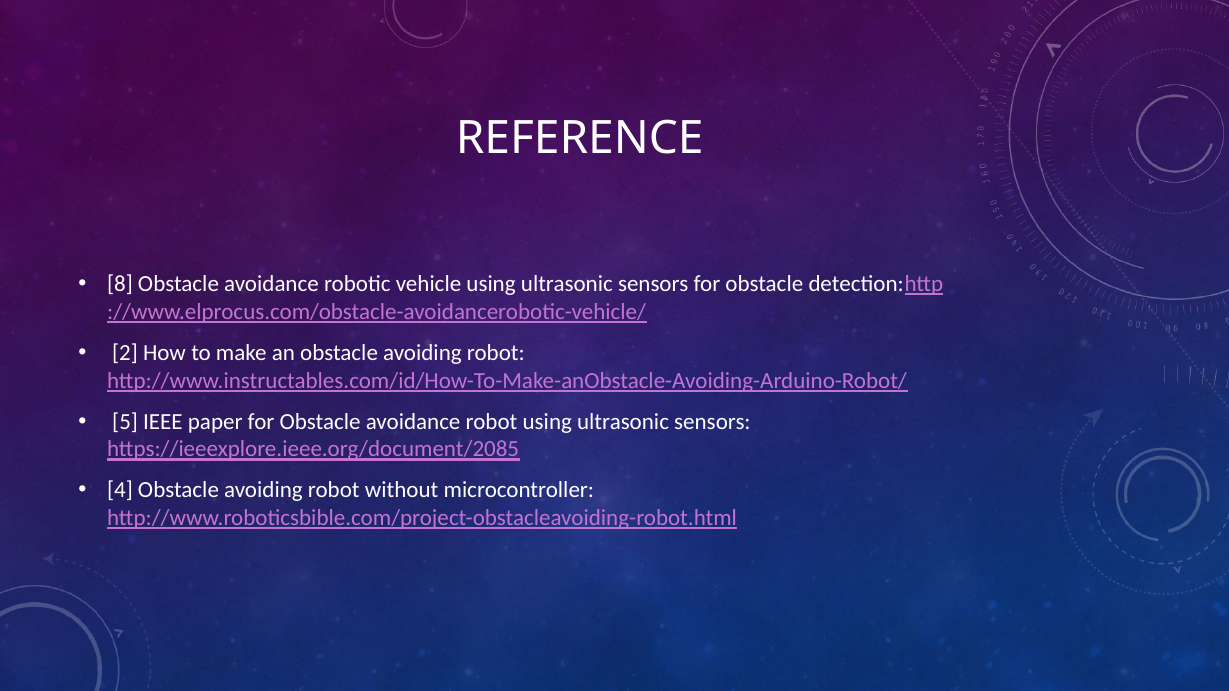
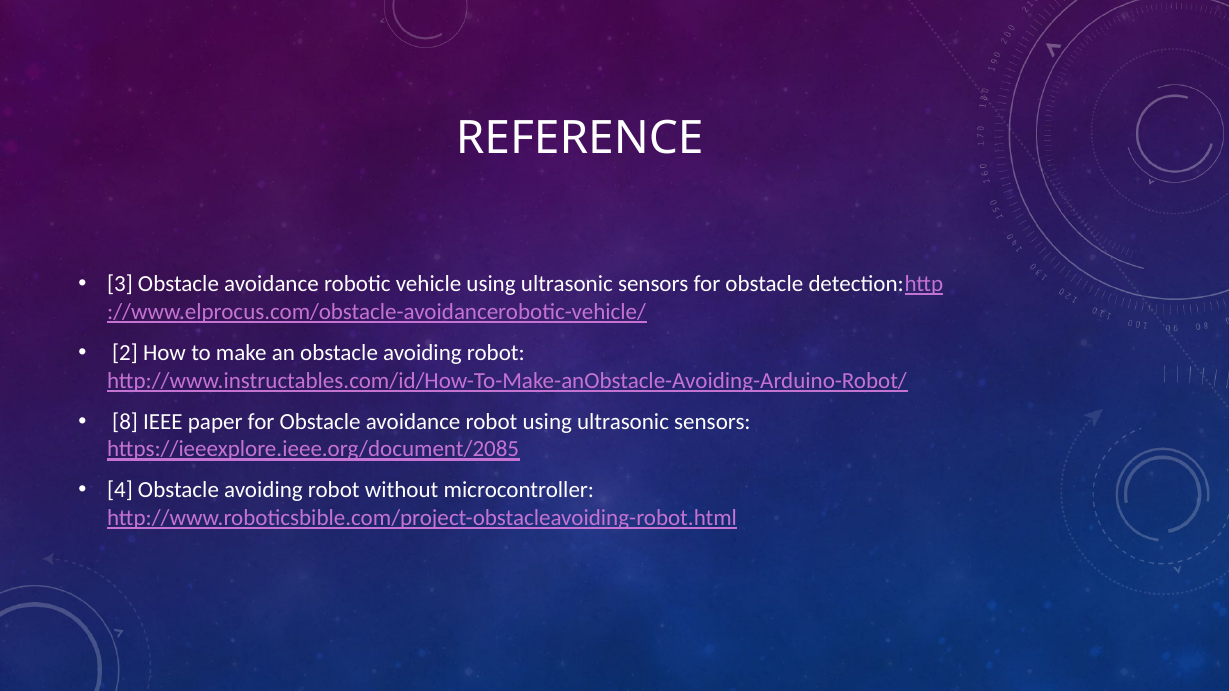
8: 8 -> 3 (120, 284)
5: 5 -> 8 (125, 422)
